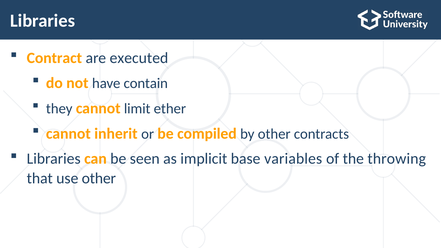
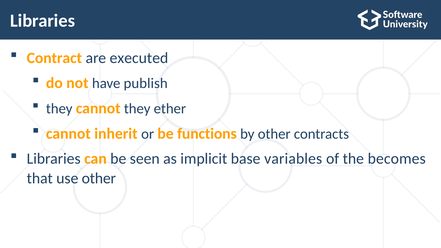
contain: contain -> publish (146, 83)
cannot limit: limit -> they (137, 109)
compiled: compiled -> functions (207, 134)
throwing: throwing -> becomes (397, 159)
